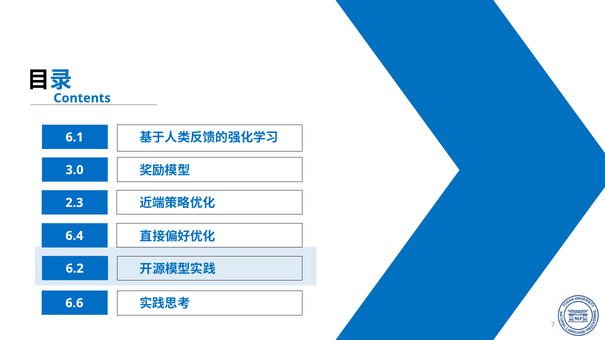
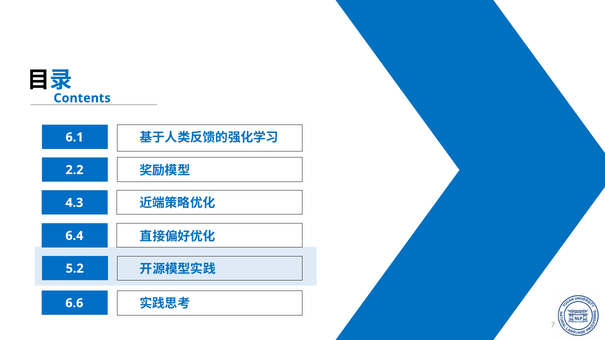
3.0: 3.0 -> 2.2 (75, 170)
2.3: 2.3 -> 4.3 (74, 203)
6.2: 6.2 -> 5.2 (75, 269)
